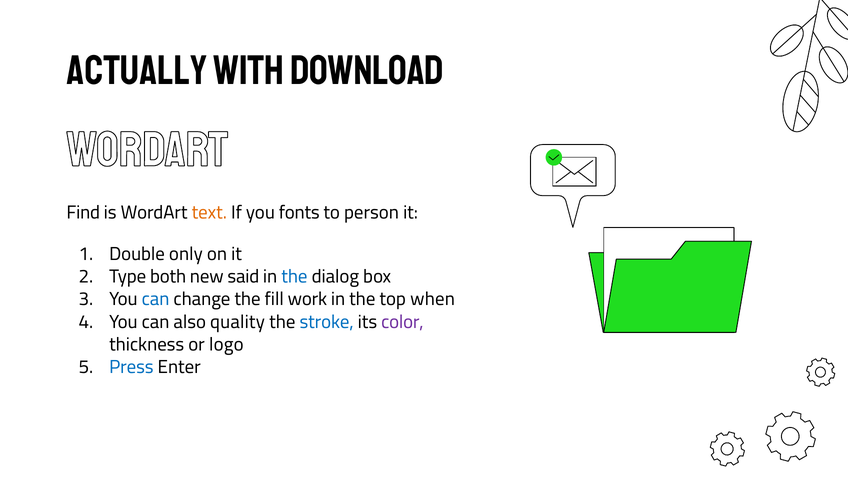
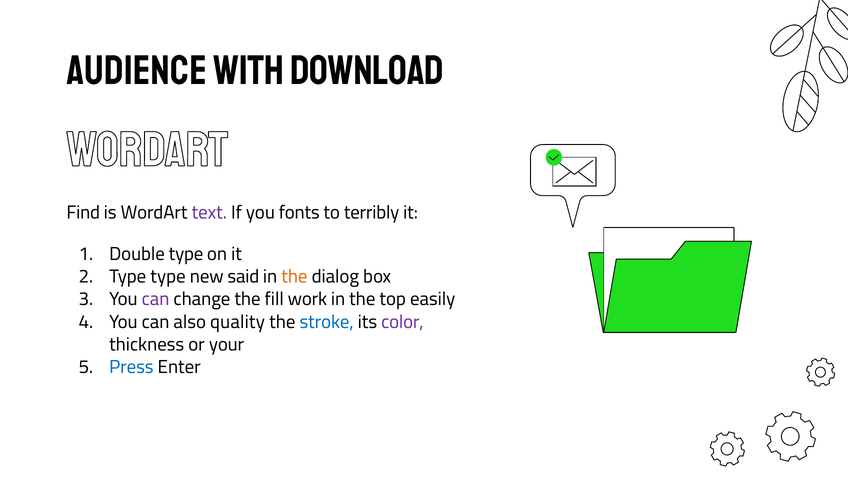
ACTUALLY: ACTUALLY -> AUDIENCE (137, 71)
text colour: orange -> purple (209, 213)
person: person -> terribly (372, 213)
Double only: only -> type (186, 254)
Type both: both -> type (168, 277)
the colour: blue -> orange (294, 277)
can colour: blue -> purple (156, 299)
when: when -> easily (433, 299)
logo: logo -> your (227, 344)
